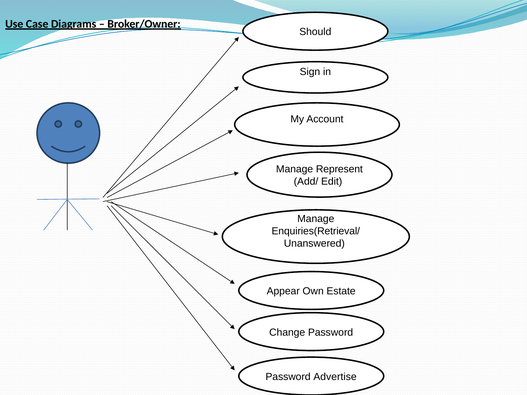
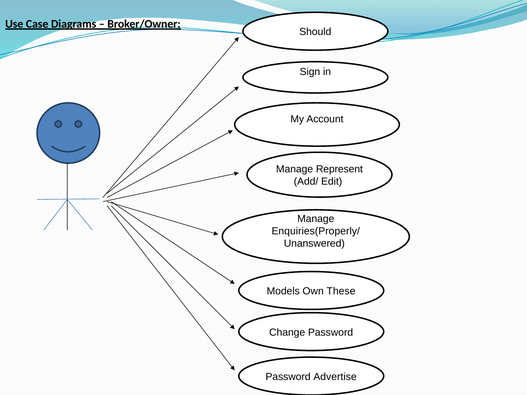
Enquiries(Retrieval/: Enquiries(Retrieval/ -> Enquiries(Properly/ (316, 231)
Appear: Appear -> Models (283, 291)
Estate: Estate -> These (341, 291)
